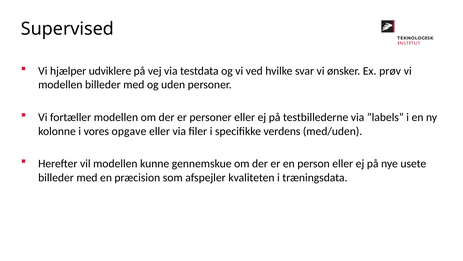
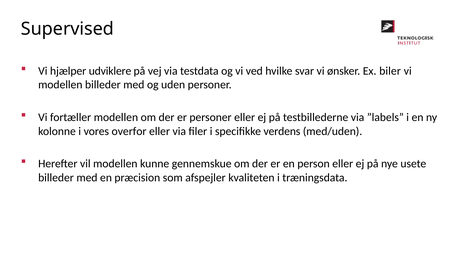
prøv: prøv -> biler (390, 71)
opgave: opgave -> overfor (129, 131)
